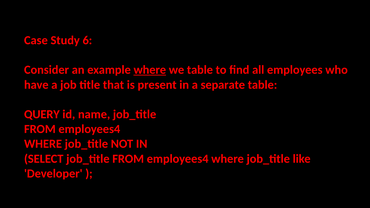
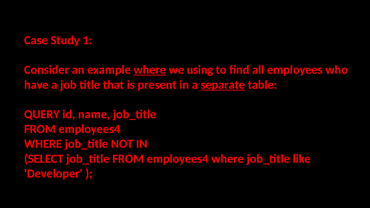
6: 6 -> 1 (87, 40)
we table: table -> using (200, 70)
separate underline: none -> present (223, 85)
